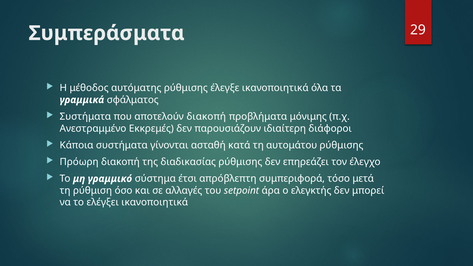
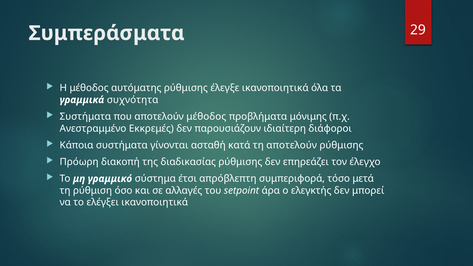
σφάλματος: σφάλματος -> συχνότητα (133, 100)
αποτελούν διακοπή: διακοπή -> μέθοδος (206, 117)
τη αυτομάτου: αυτομάτου -> αποτελούν (292, 145)
